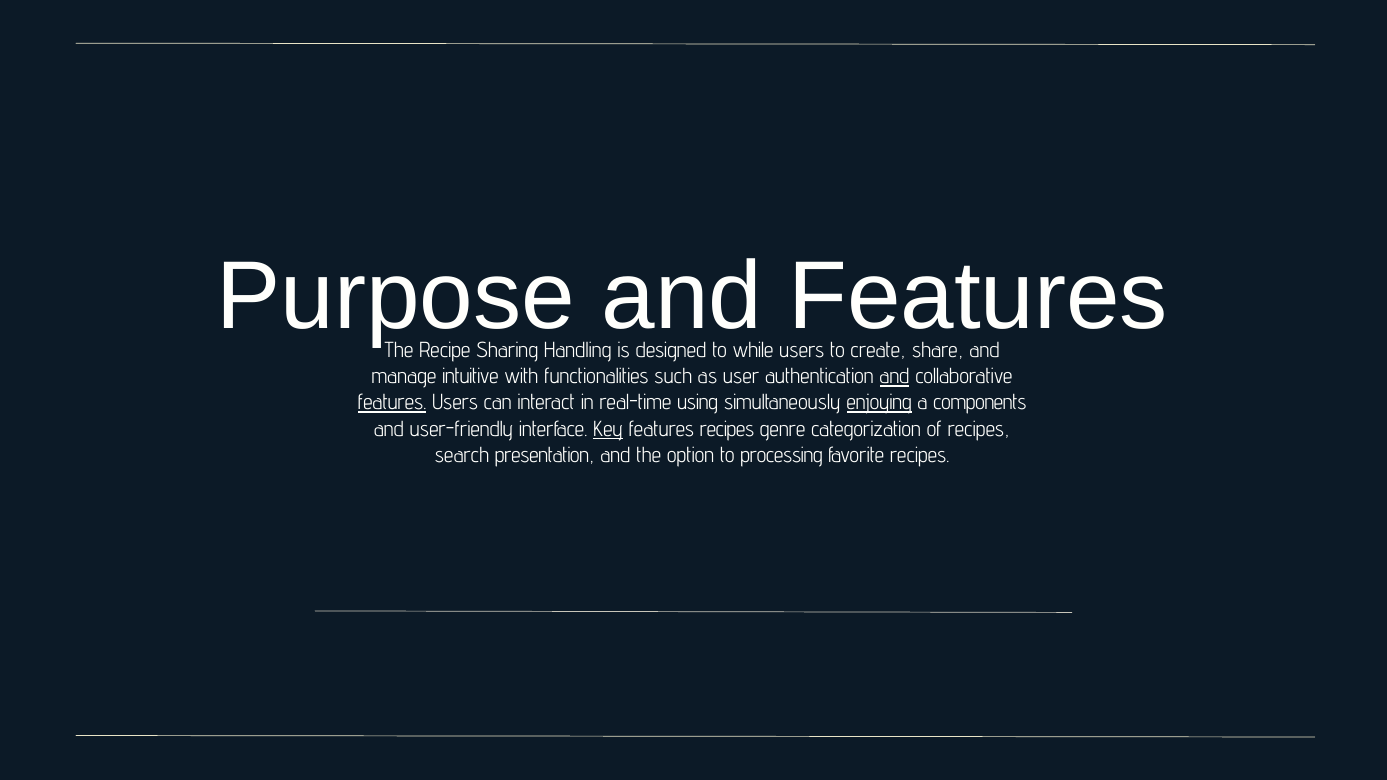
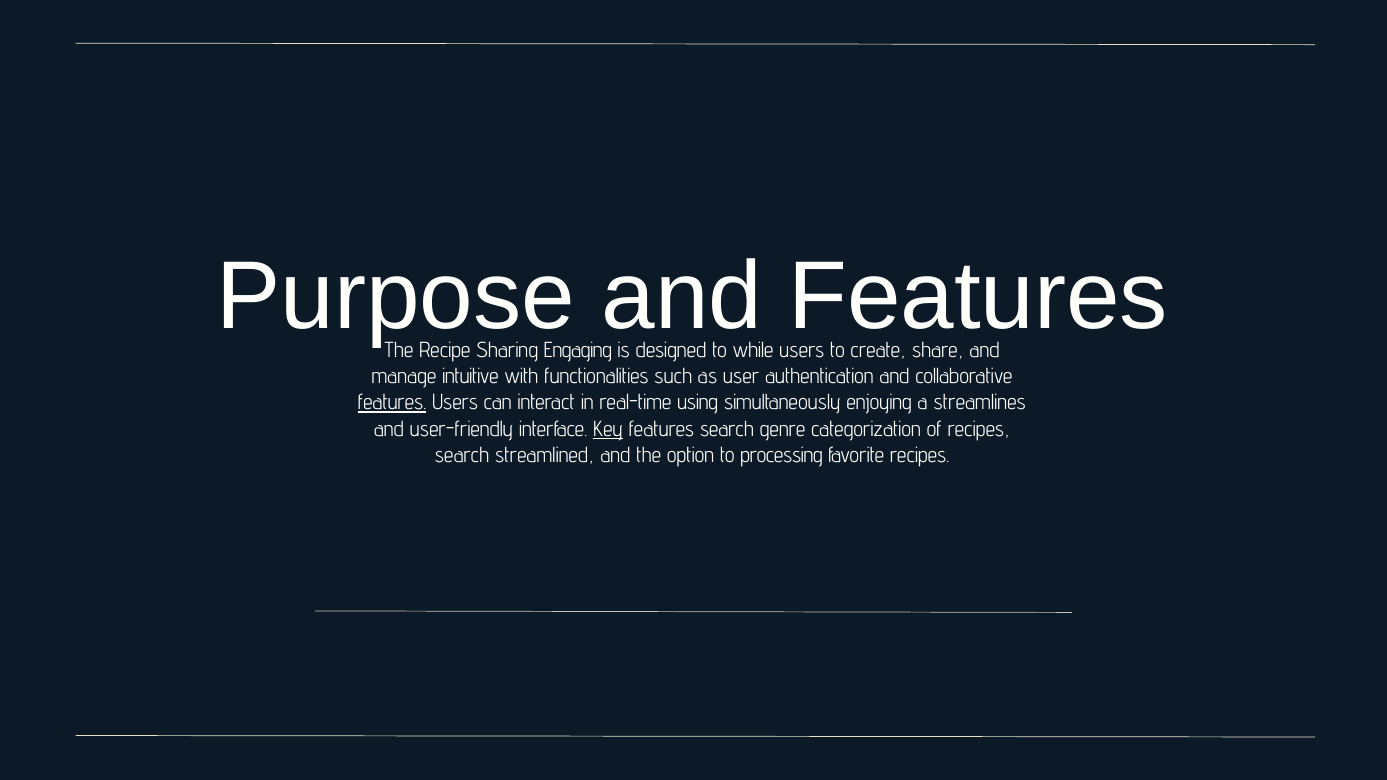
Handling: Handling -> Engaging (578, 351)
and underline: present -> none (894, 377)
enjoying underline: present -> none (879, 403)
components: components -> streamlines (980, 403)
features recipes: recipes -> search (727, 429)
presentation: presentation -> streamlined (545, 455)
